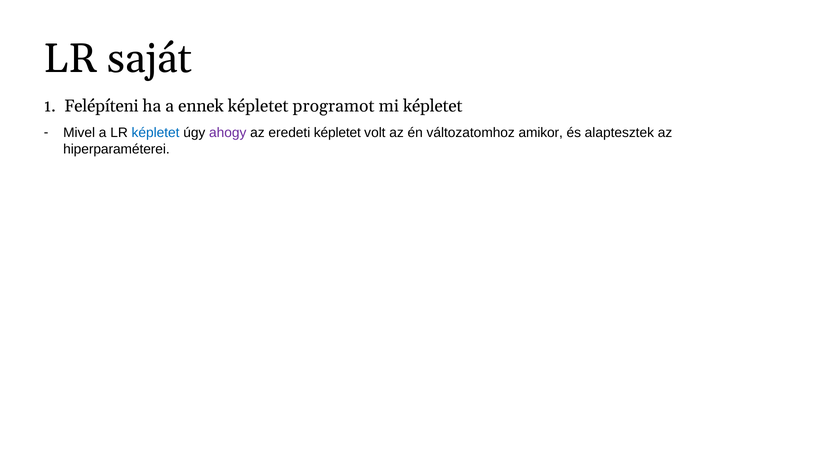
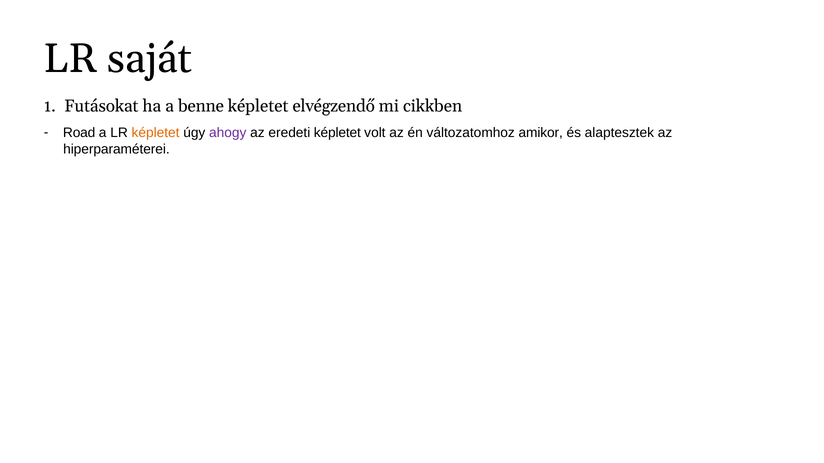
Felépíteni: Felépíteni -> Futásokat (101, 106)
ennek: ennek -> benne (201, 106)
programot: programot -> elvégzendő (334, 106)
mi képletet: képletet -> cikkben (433, 106)
Mivel: Mivel -> Road (79, 133)
képletet colour: blue -> orange (156, 133)
